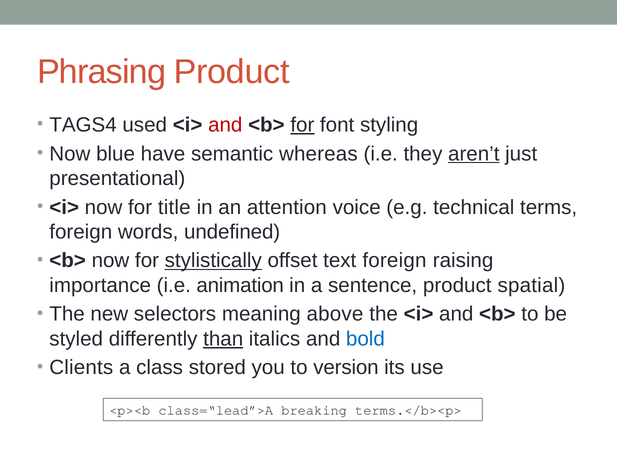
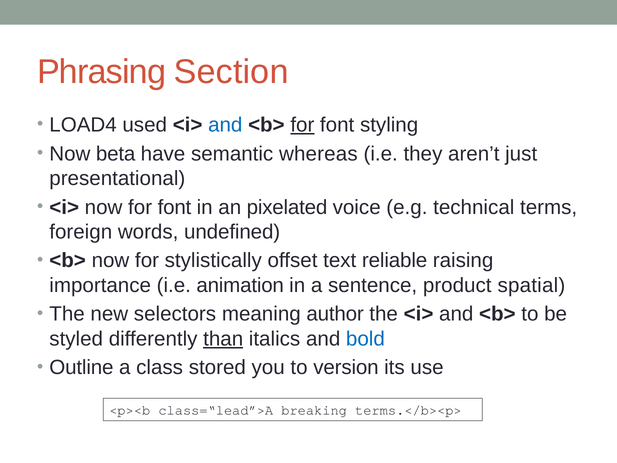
Phrasing Product: Product -> Section (231, 72)
TAGS4: TAGS4 -> LOAD4 (83, 125)
and colour: red -> blue (225, 125)
blue: blue -> beta (116, 154)
aren’t underline: present -> none (474, 154)
now for title: title -> font (174, 207)
attention: attention -> pixelated (287, 207)
stylistically underline: present -> none (213, 261)
text foreign: foreign -> reliable (395, 261)
above: above -> author (335, 314)
Clients: Clients -> Outline (81, 367)
